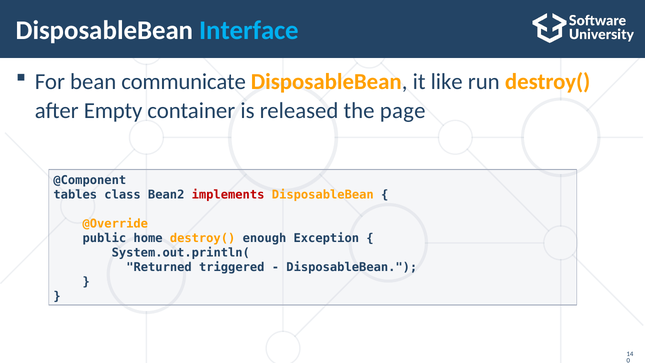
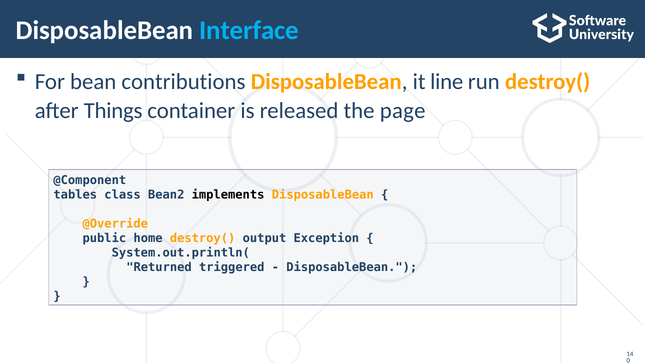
communicate: communicate -> contributions (183, 82)
like: like -> line (447, 82)
Empty: Empty -> Things (113, 111)
implements colour: red -> black (228, 194)
enough: enough -> output (265, 238)
